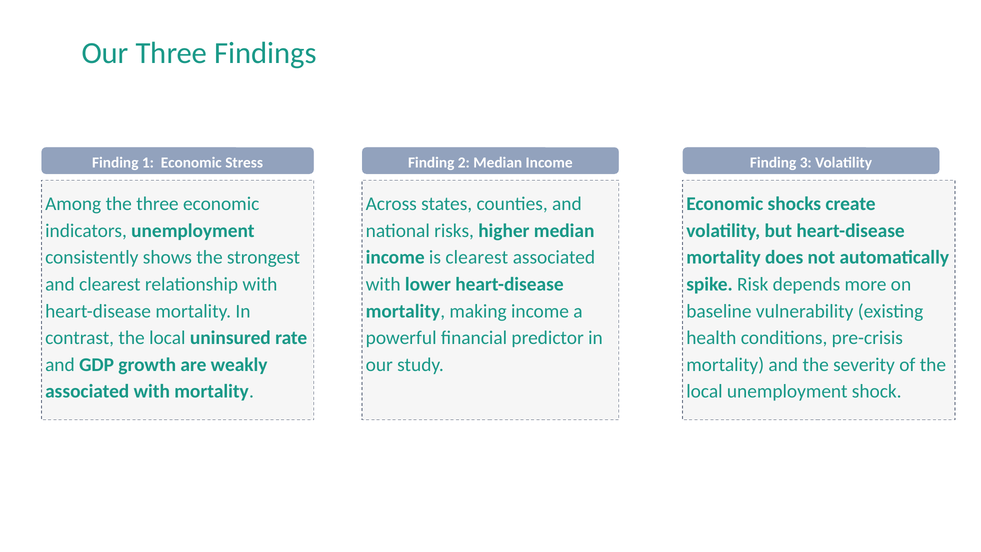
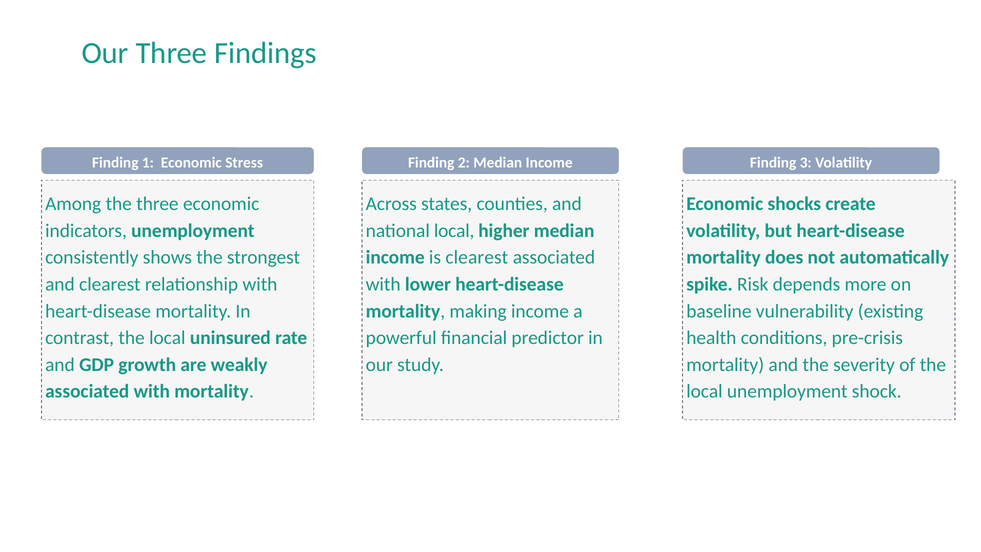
national risks: risks -> local (454, 231)
